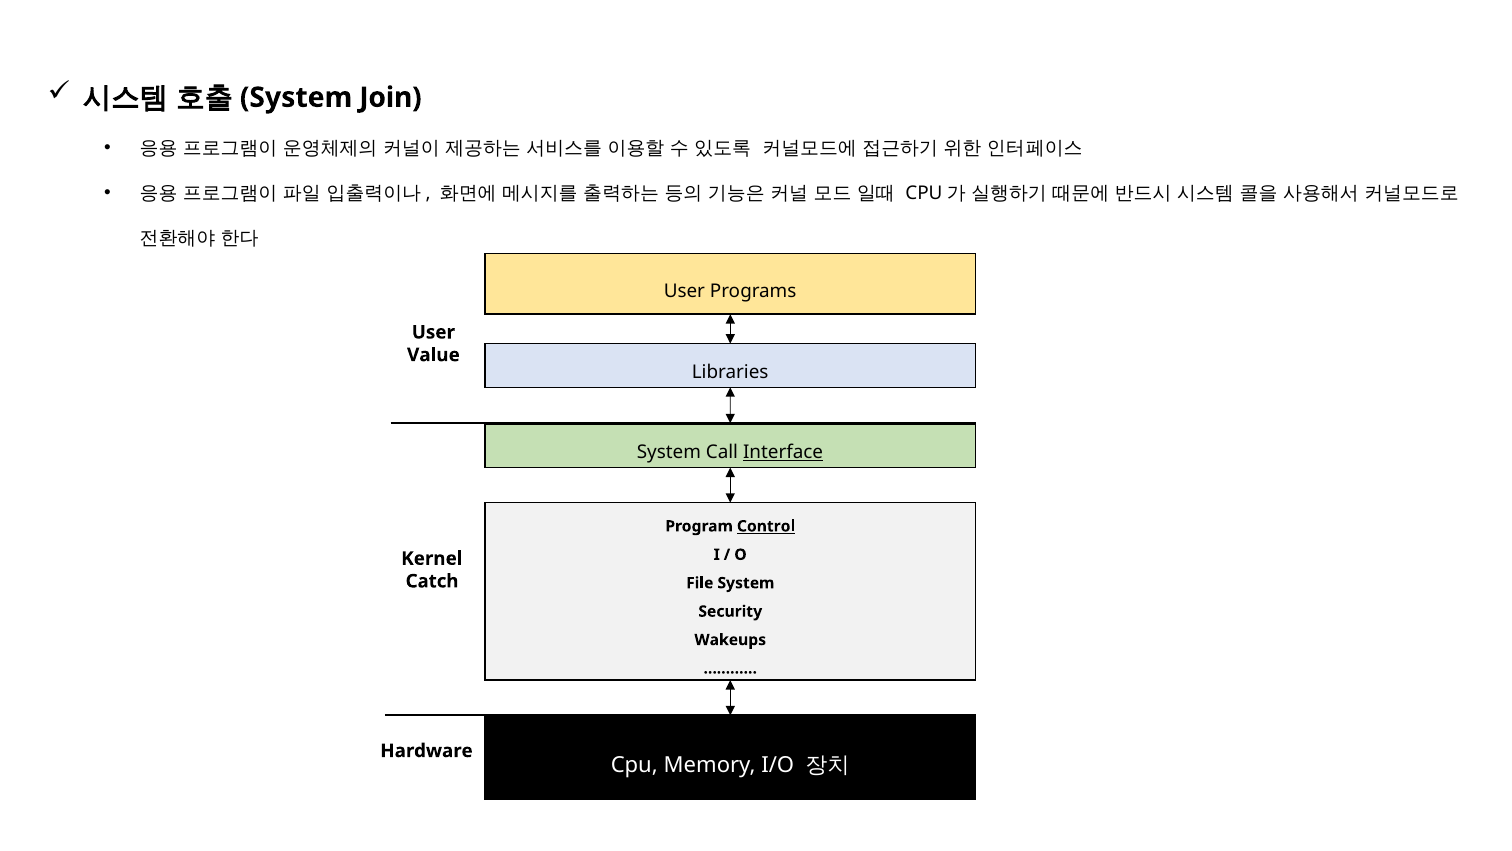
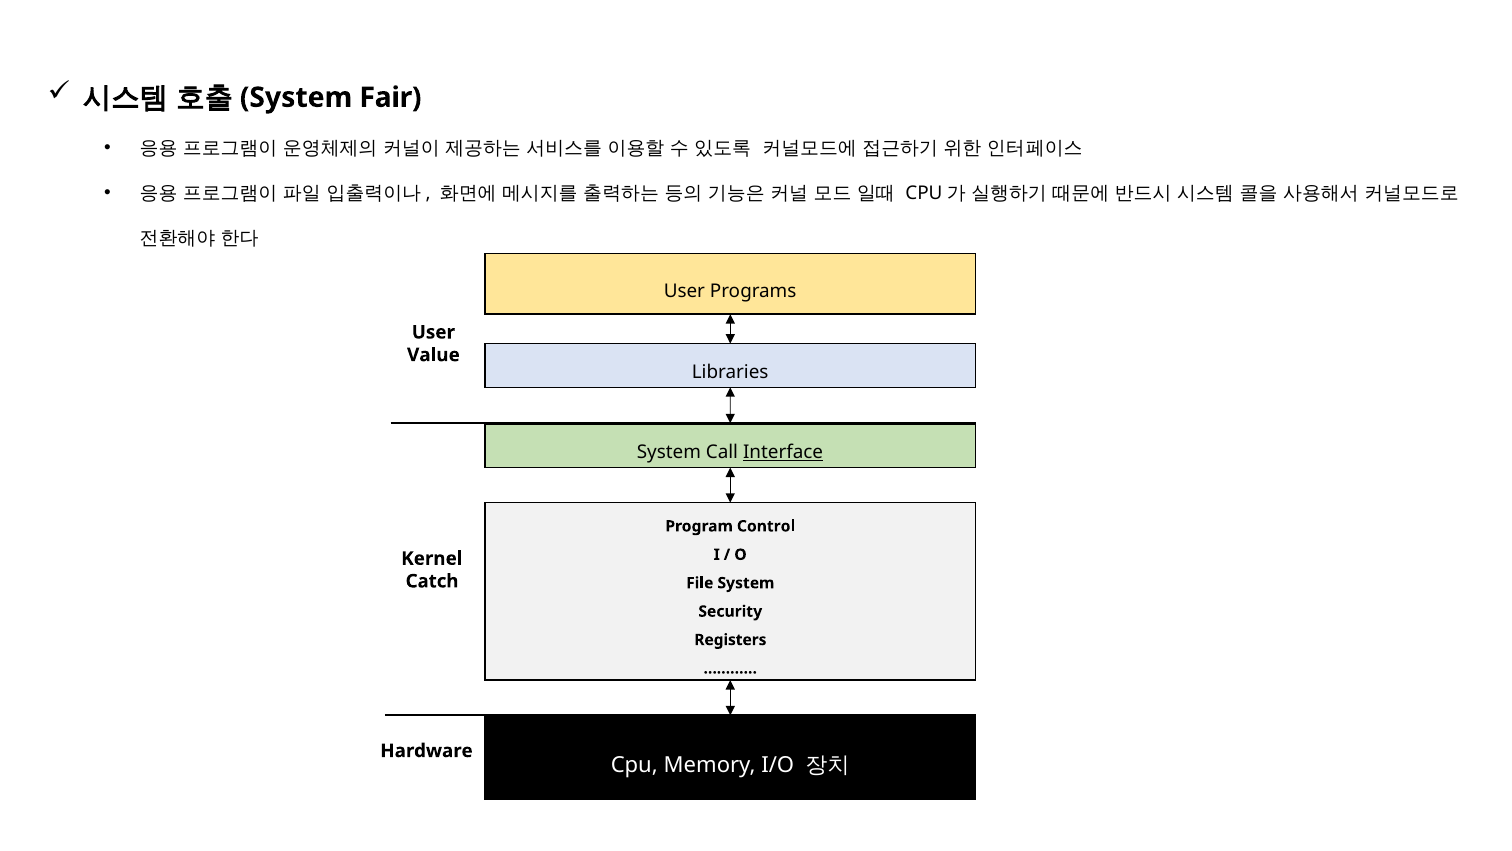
Join: Join -> Fair (390, 97)
Control underline: present -> none (766, 526)
Wakeups: Wakeups -> Registers (730, 640)
